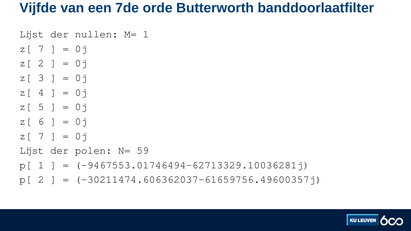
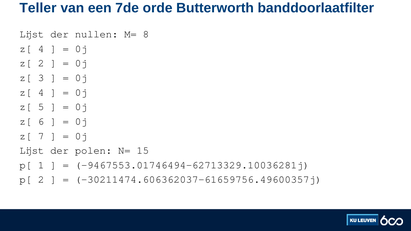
Vijfde: Vijfde -> Teller (38, 8)
M= 1: 1 -> 8 (146, 34)
7: 7 -> 4 (41, 49)
59: 59 -> 15 (143, 151)
